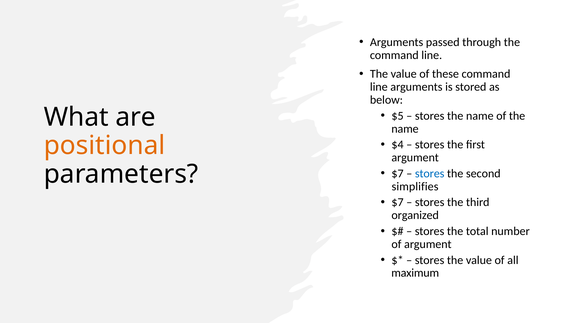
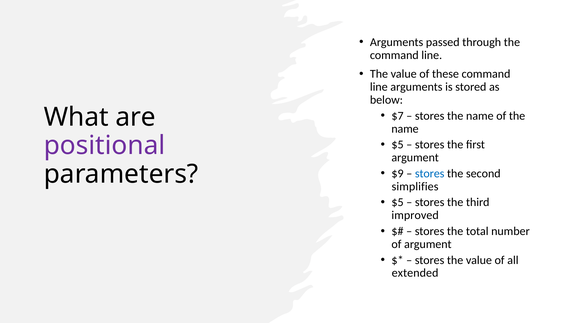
$5: $5 -> $7 (398, 116)
positional colour: orange -> purple (104, 145)
$4: $4 -> $5 (398, 145)
$7: $7 -> $9 (398, 173)
$7: $7 -> $5 (398, 202)
organized: organized -> improved (415, 215)
maximum: maximum -> extended (415, 273)
